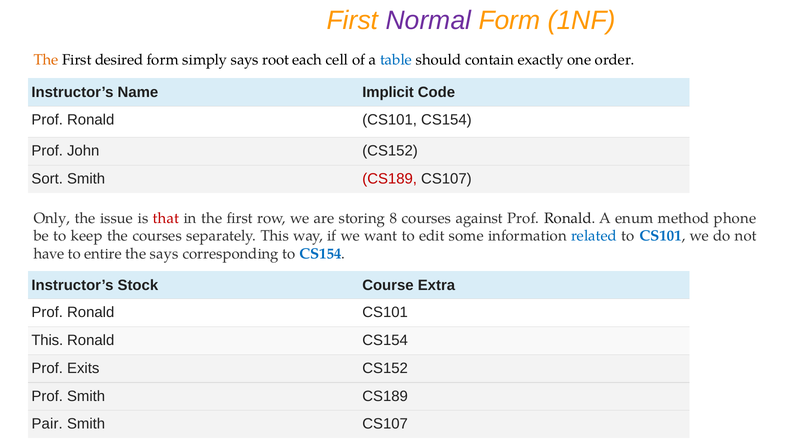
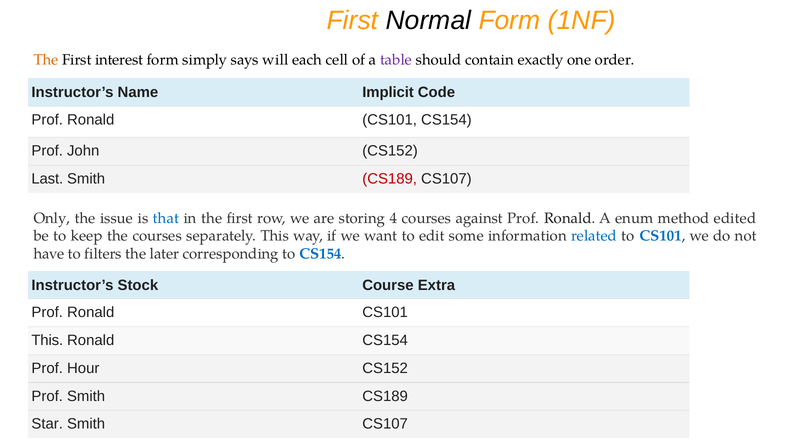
Normal colour: purple -> black (428, 21)
desired: desired -> interest (119, 60)
root: root -> will (275, 60)
table colour: blue -> purple (396, 60)
Sort: Sort -> Last (47, 179)
that colour: red -> blue (166, 218)
8: 8 -> 4 (393, 218)
phone: phone -> edited (735, 218)
entire: entire -> filters (103, 254)
the says: says -> later (164, 254)
Exits: Exits -> Hour (83, 368)
Pair: Pair -> Star (47, 424)
